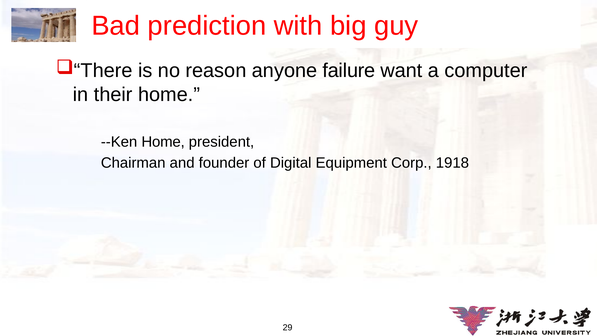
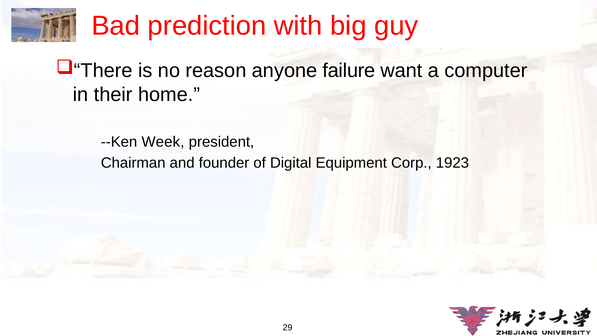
--Ken Home: Home -> Week (163, 142)
1918: 1918 -> 1923 (452, 163)
